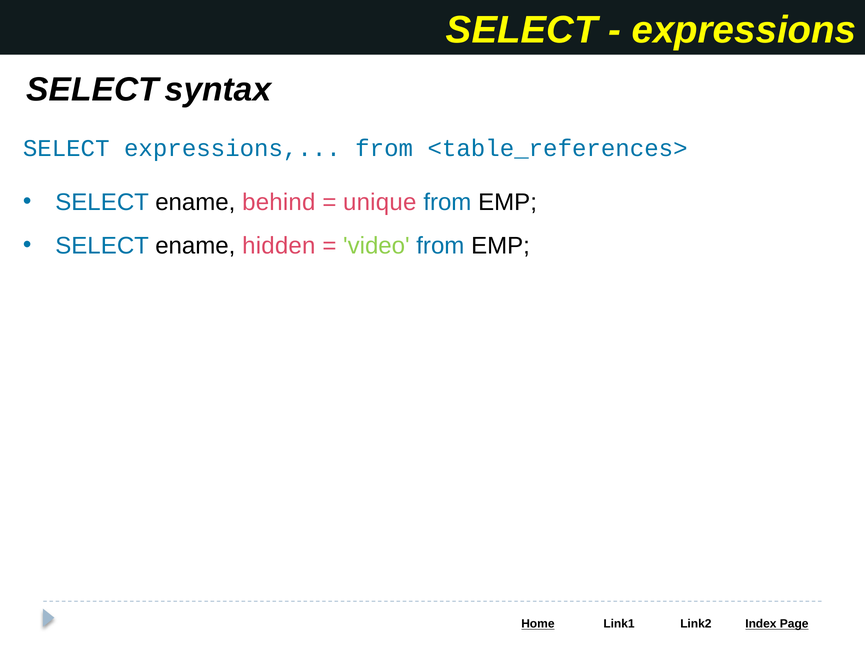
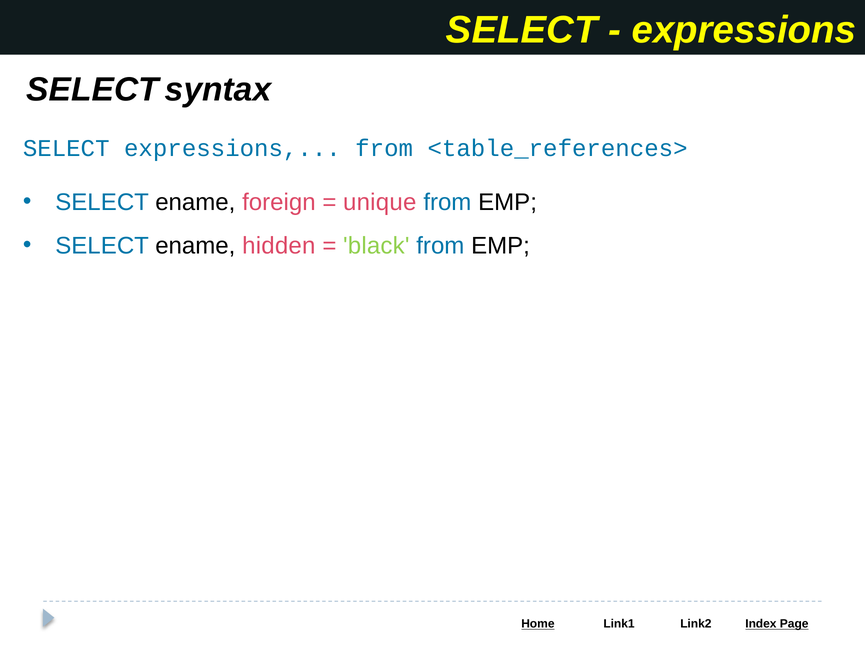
behind: behind -> foreign (279, 202)
video: video -> black (376, 246)
